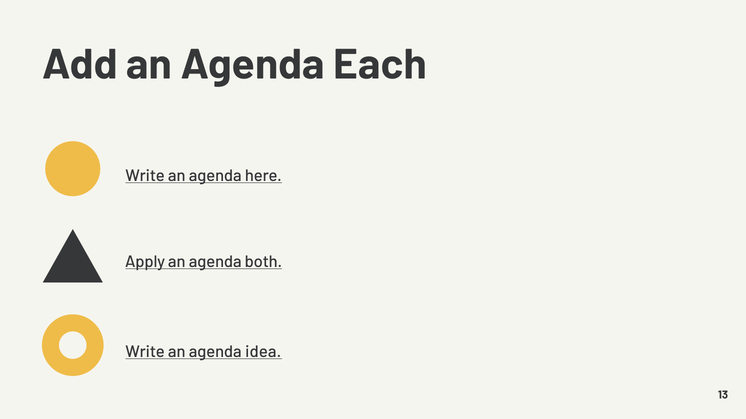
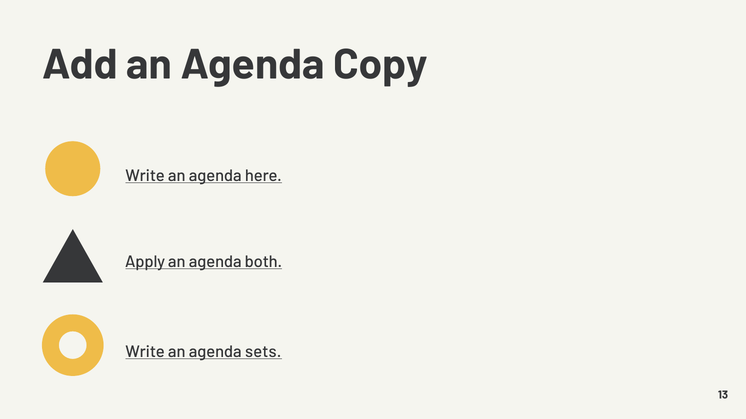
Each: Each -> Copy (380, 65)
idea: idea -> sets (263, 352)
